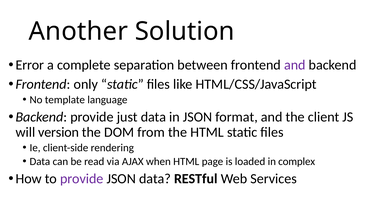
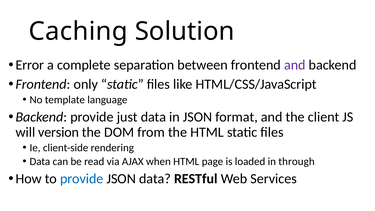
Another: Another -> Caching (78, 31)
complex: complex -> through (297, 161)
provide colour: purple -> blue (82, 179)
